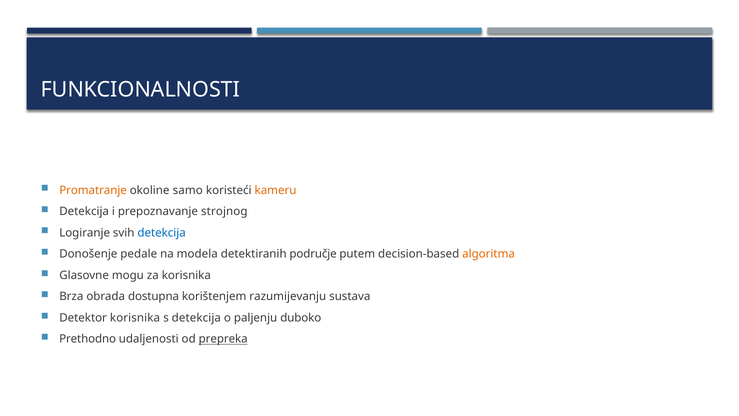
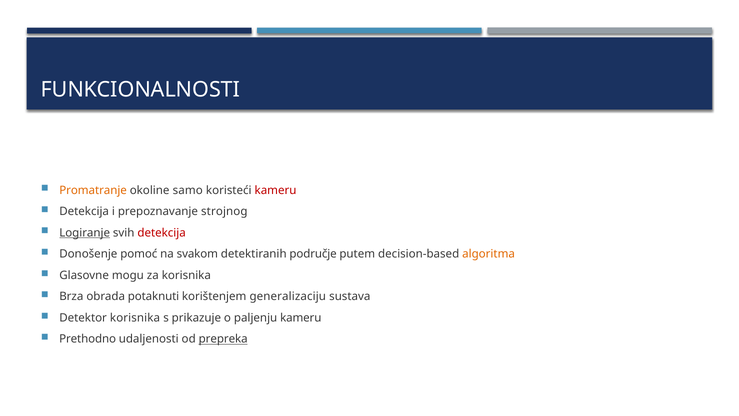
kameru colour: orange -> red (276, 190)
Logiranje underline: none -> present (85, 233)
detekcija colour: blue -> red (162, 233)
pedale: pedale -> pomoć (139, 254)
modela: modela -> svakom (197, 254)
dostupna: dostupna -> potaknuti (154, 296)
razumijevanju: razumijevanju -> generalizaciju (288, 296)
s detekcija: detekcija -> prikazuje (196, 318)
paljenju duboko: duboko -> kameru (301, 318)
